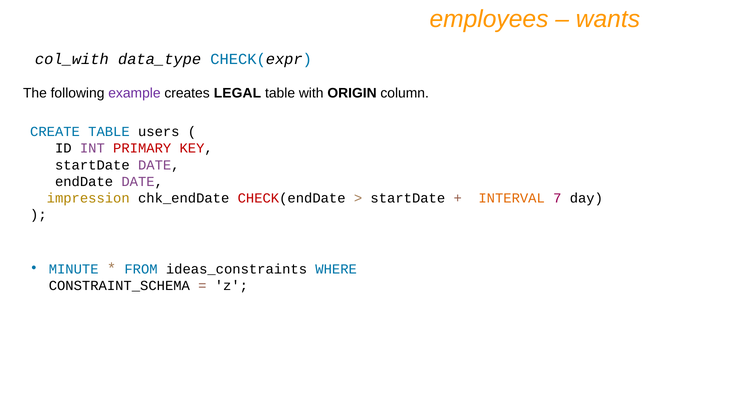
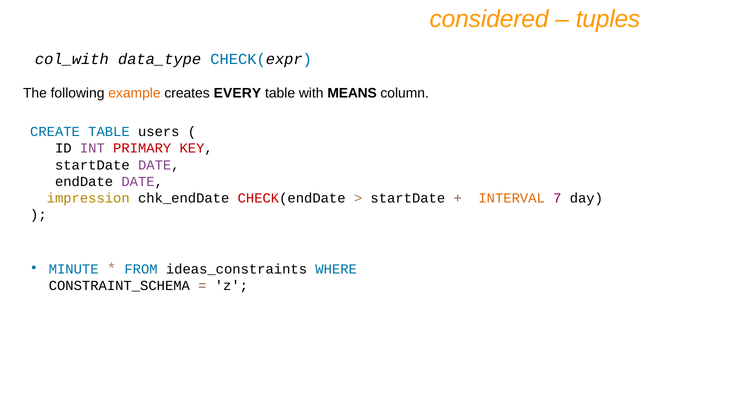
employees: employees -> considered (489, 19)
wants: wants -> tuples (608, 19)
example colour: purple -> orange (134, 93)
LEGAL: LEGAL -> EVERY (237, 93)
ORIGIN: ORIGIN -> MEANS (352, 93)
